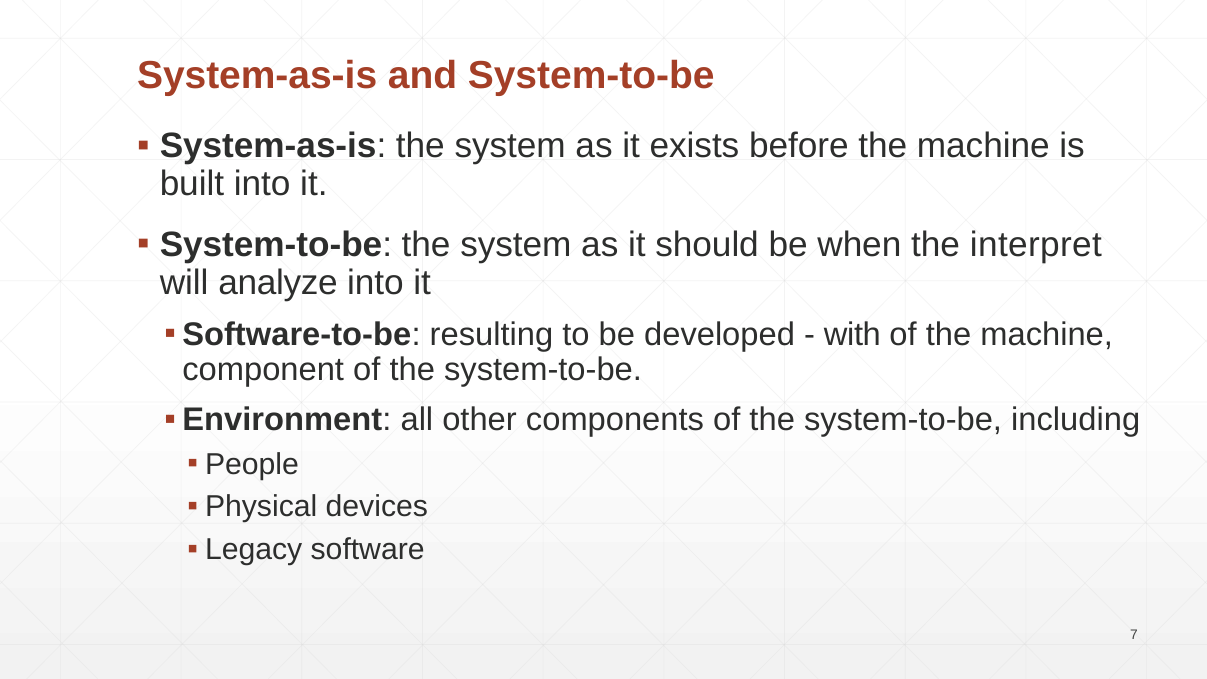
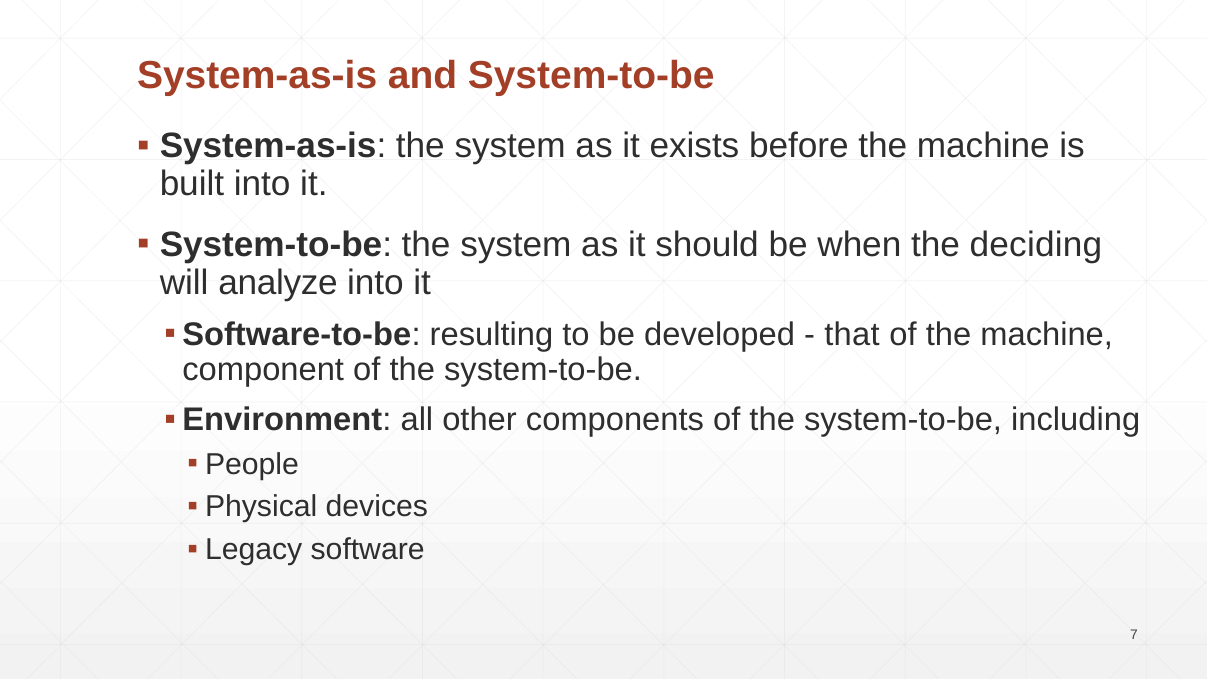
interpret: interpret -> deciding (1036, 245)
with: with -> that (852, 334)
